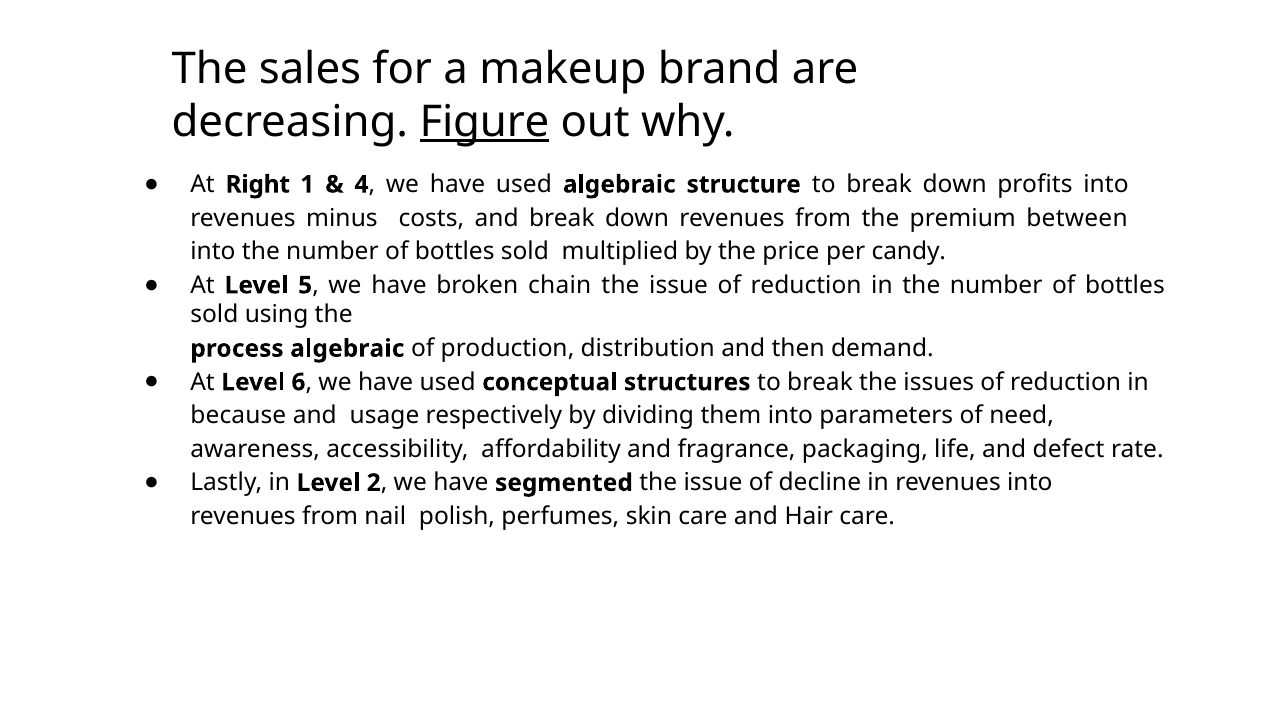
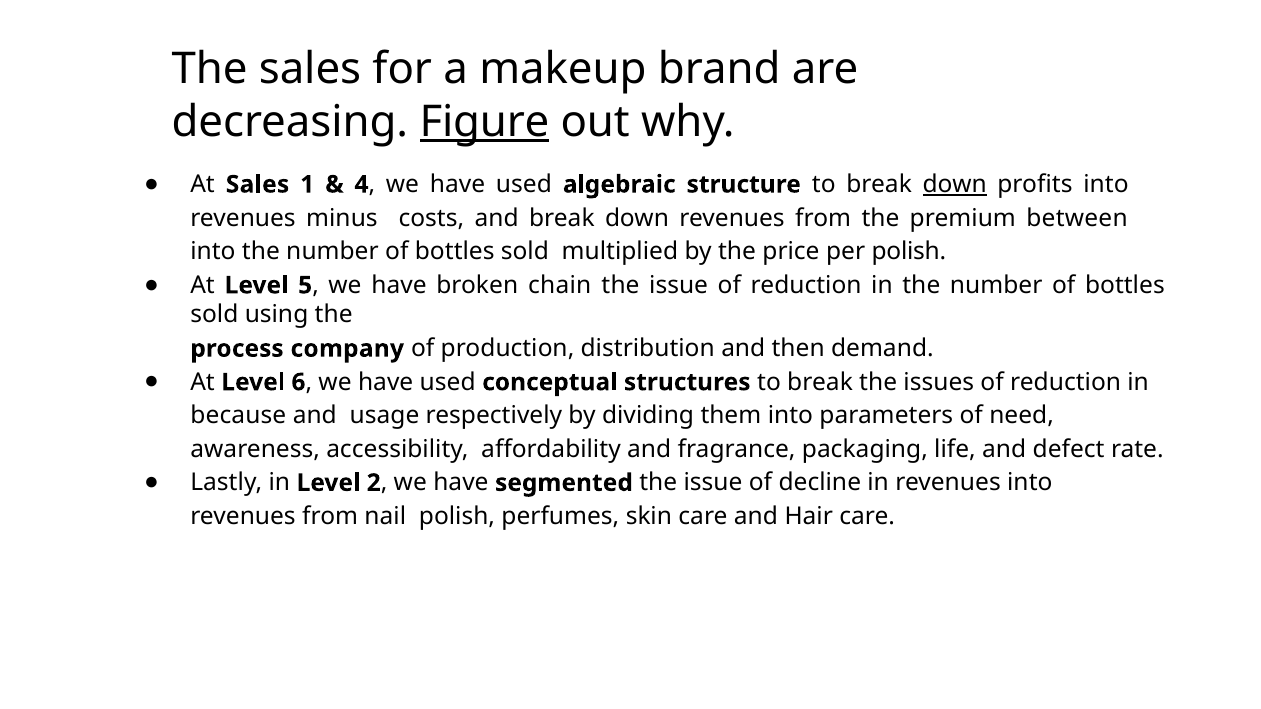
At Right: Right -> Sales (258, 185)
down underline: none -> present (955, 185)
per candy: candy -> polish (909, 252)
process algebraic: algebraic -> company (347, 349)
